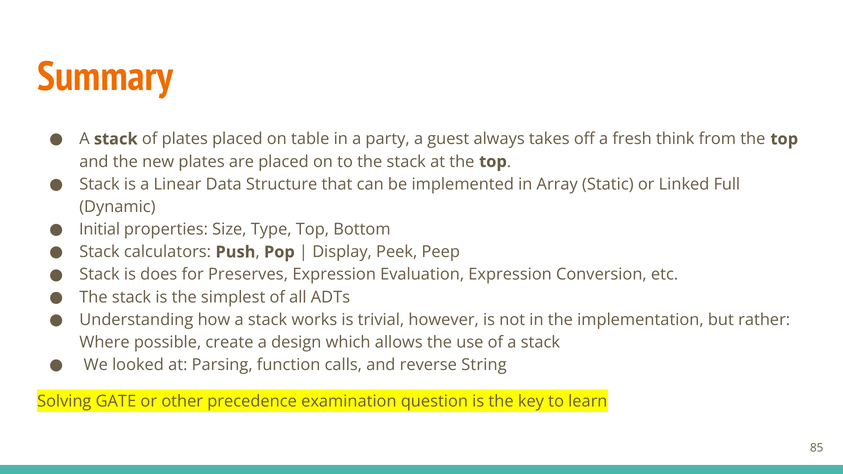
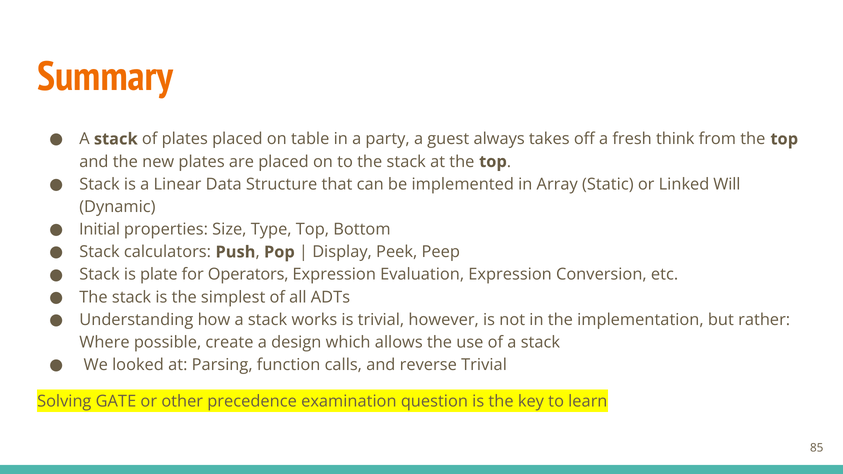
Full: Full -> Will (727, 184)
does: does -> plate (159, 275)
Preserves: Preserves -> Operators (248, 275)
reverse String: String -> Trivial (484, 365)
